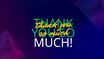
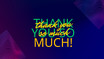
MUCH colour: white -> yellow (53, 43)
